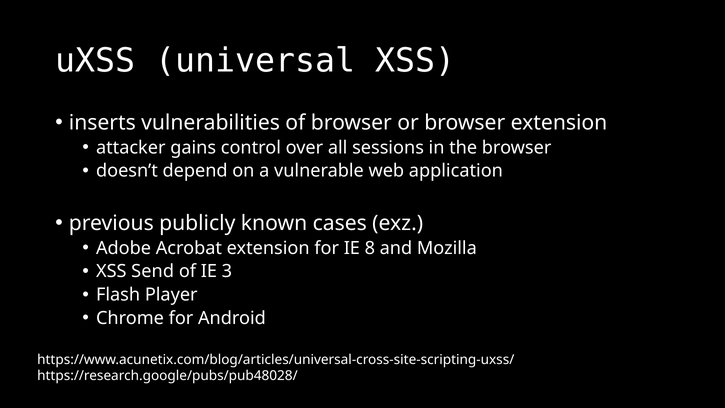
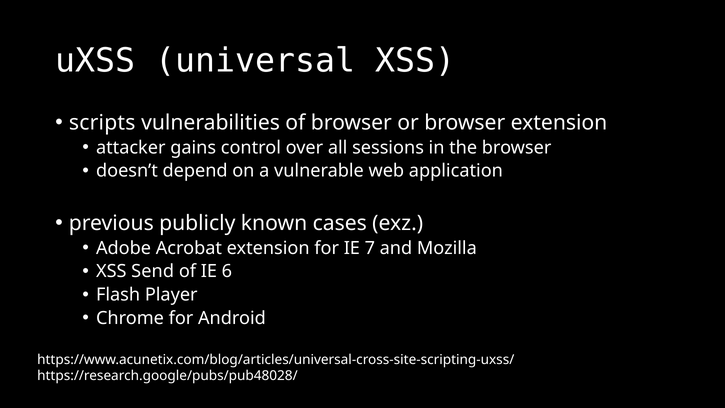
inserts: inserts -> scripts (102, 123)
8: 8 -> 7 (370, 248)
3: 3 -> 6 (227, 271)
